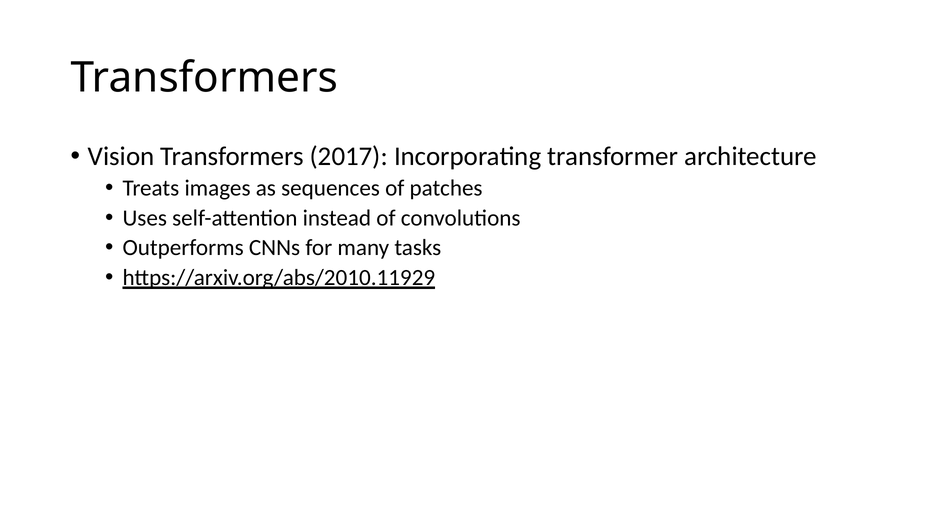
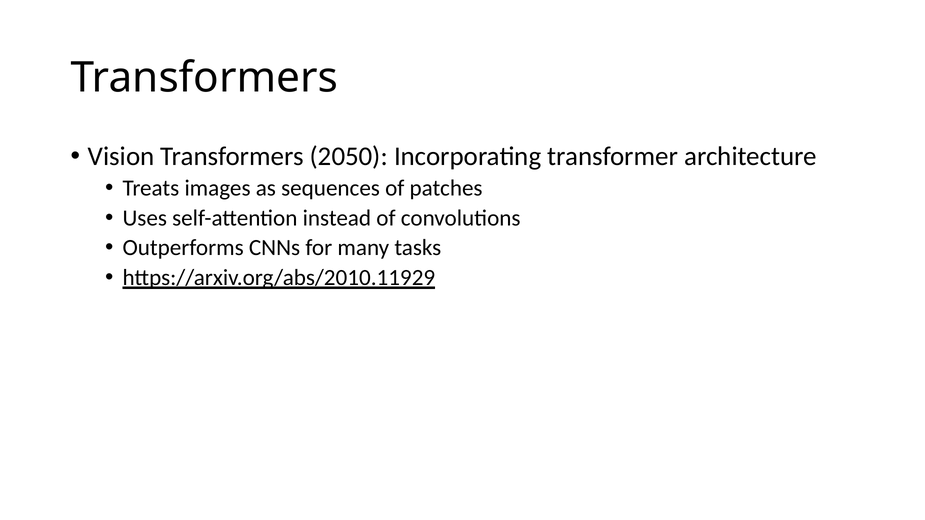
2017: 2017 -> 2050 (349, 156)
